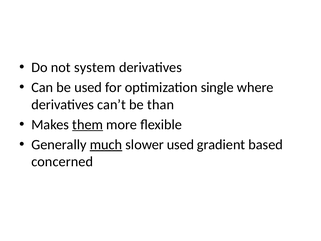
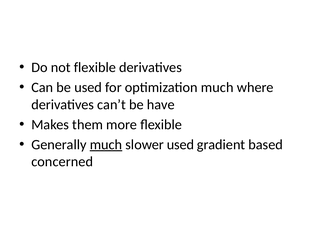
not system: system -> flexible (95, 67)
optimization single: single -> much (217, 87)
than: than -> have (161, 104)
them underline: present -> none (88, 124)
